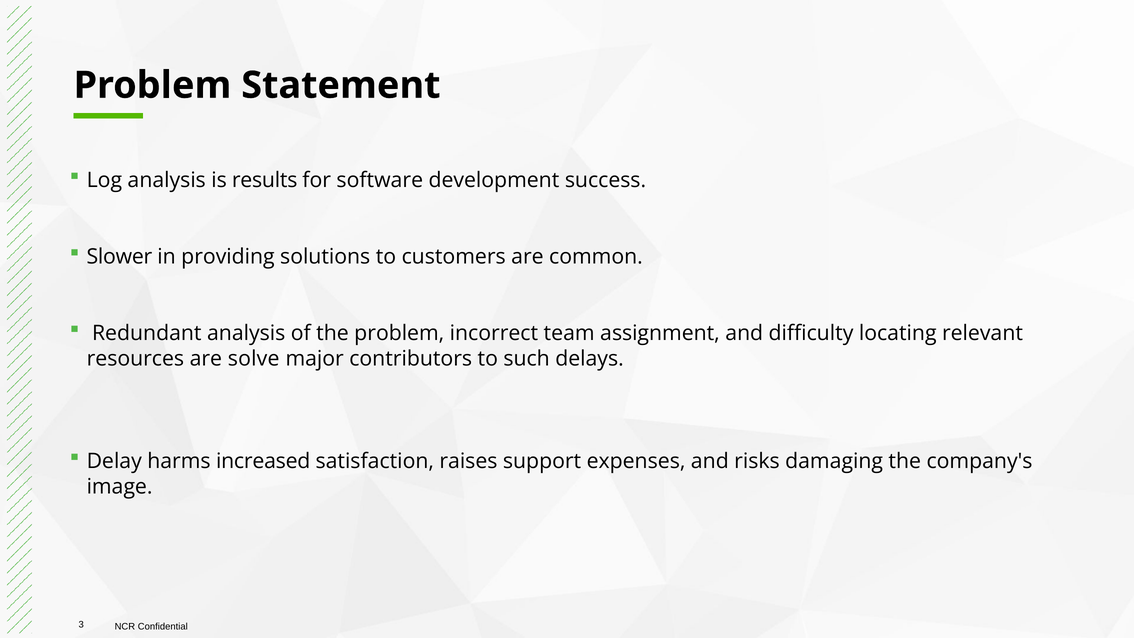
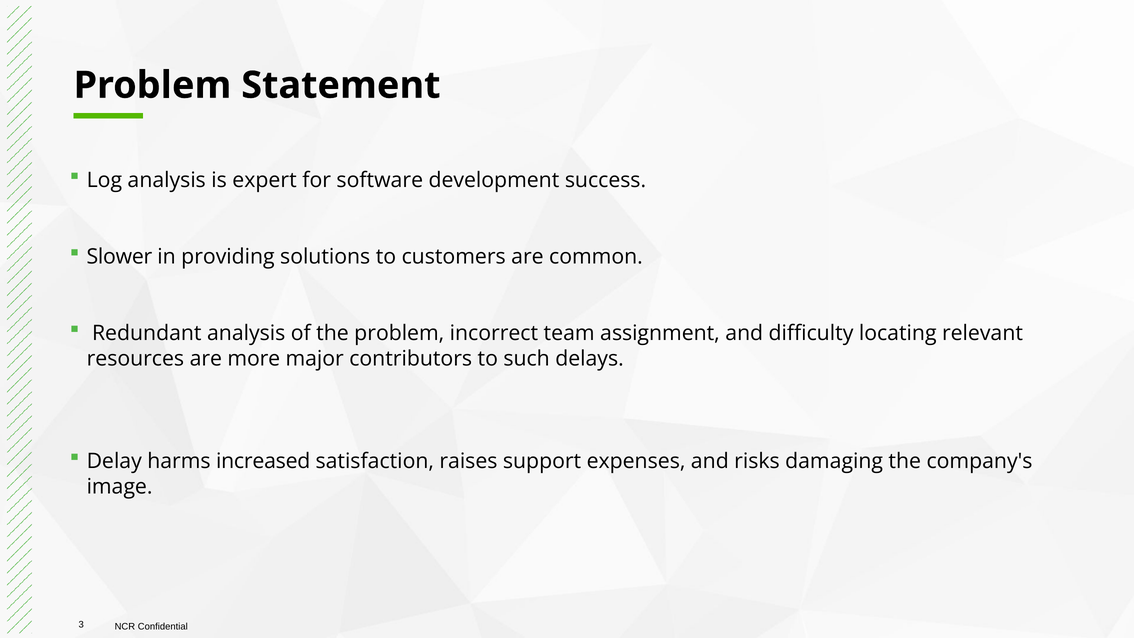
results: results -> expert (265, 180)
solve: solve -> more (254, 359)
